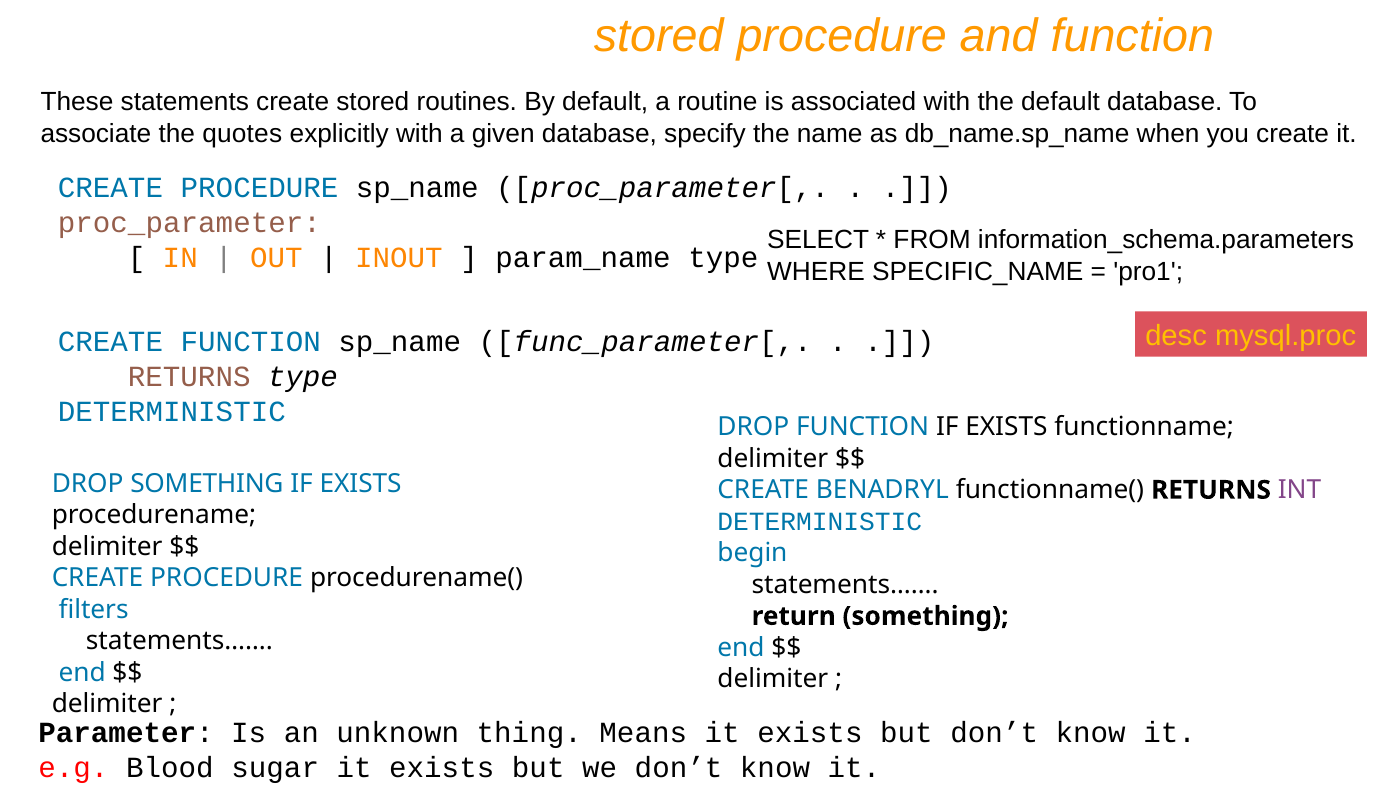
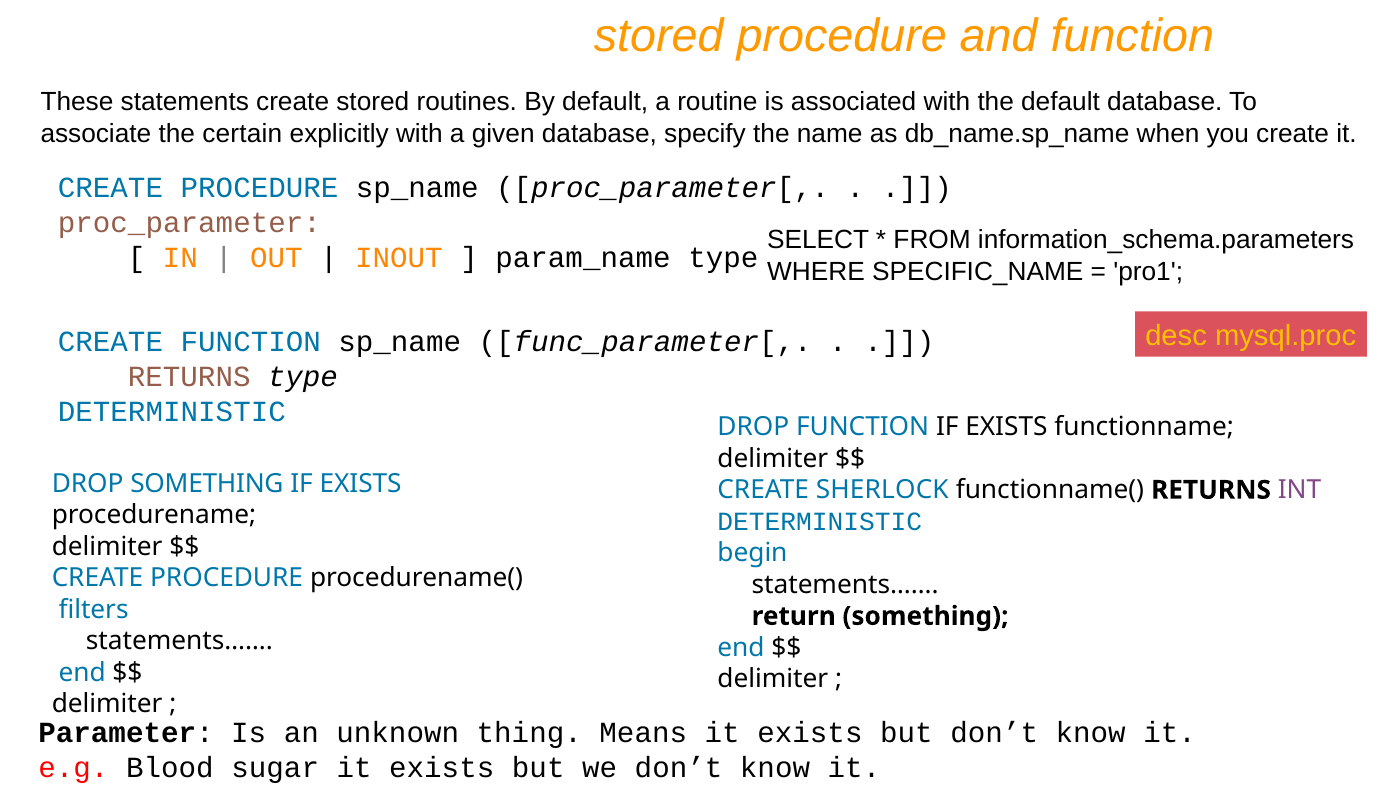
quotes: quotes -> certain (242, 134)
BENADRYL: BENADRYL -> SHERLOCK (882, 490)
